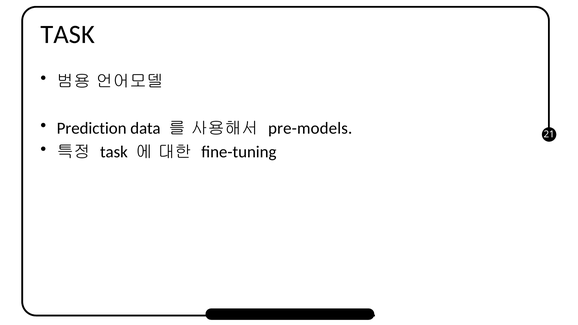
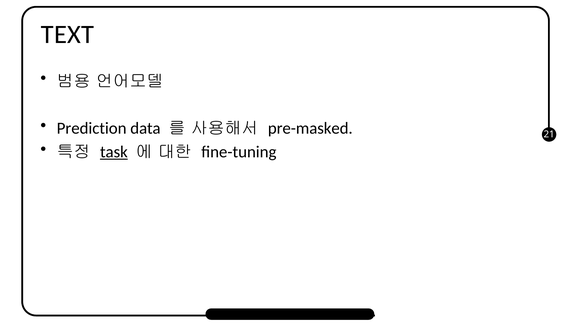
TASK: TASK -> TEXT (68, 34)
pre-models: pre-models -> pre-masked (310, 128)
task underline: none -> present (114, 152)
